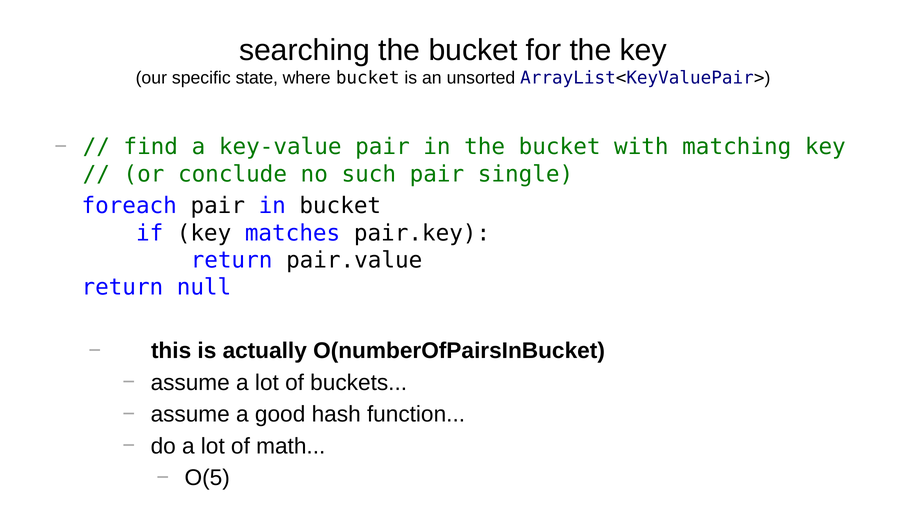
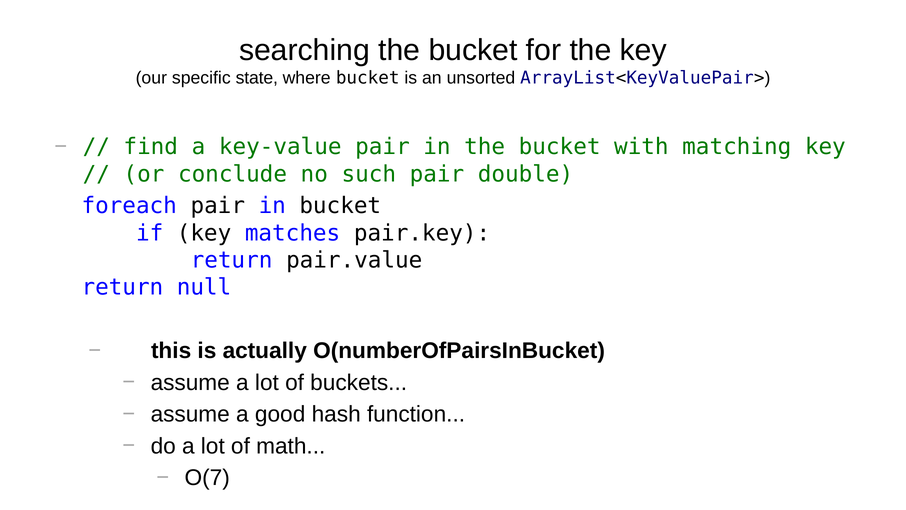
single: single -> double (525, 174)
O(5: O(5 -> O(7 (207, 478)
